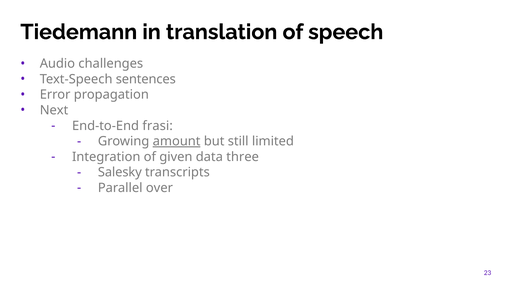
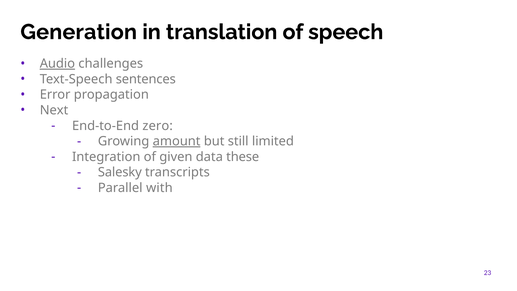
Tiedemann: Tiedemann -> Generation (79, 32)
Audio underline: none -> present (57, 64)
frasi: frasi -> zero (158, 126)
three: three -> these (243, 157)
over: over -> with (159, 188)
